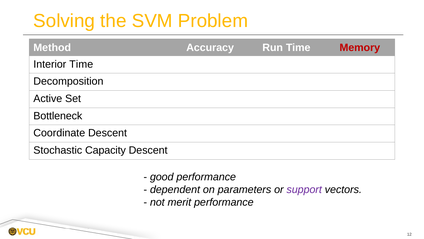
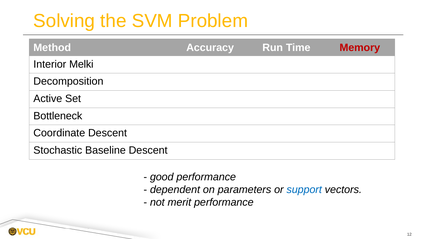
Interior Time: Time -> Melki (81, 64)
Capacity: Capacity -> Baseline (105, 150)
support colour: purple -> blue (304, 189)
